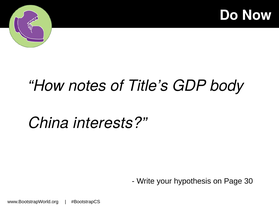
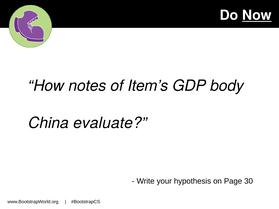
Now underline: none -> present (257, 15)
Title’s: Title’s -> Item’s (148, 86)
interests: interests -> evaluate (107, 123)
